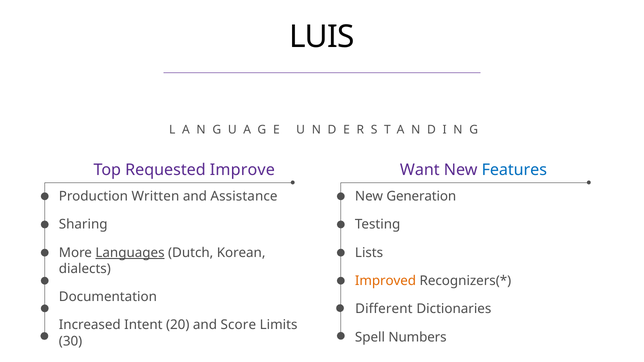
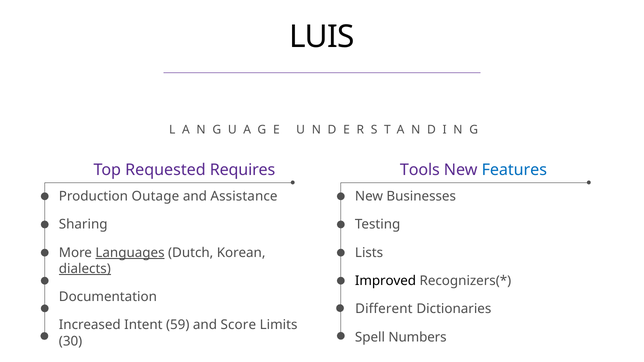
Improve: Improve -> Requires (243, 170)
Want: Want -> Tools (420, 170)
Written: Written -> Outage (155, 196)
Generation: Generation -> Businesses (421, 196)
dialects underline: none -> present (85, 269)
Improved colour: orange -> black (386, 281)
20: 20 -> 59 (178, 325)
